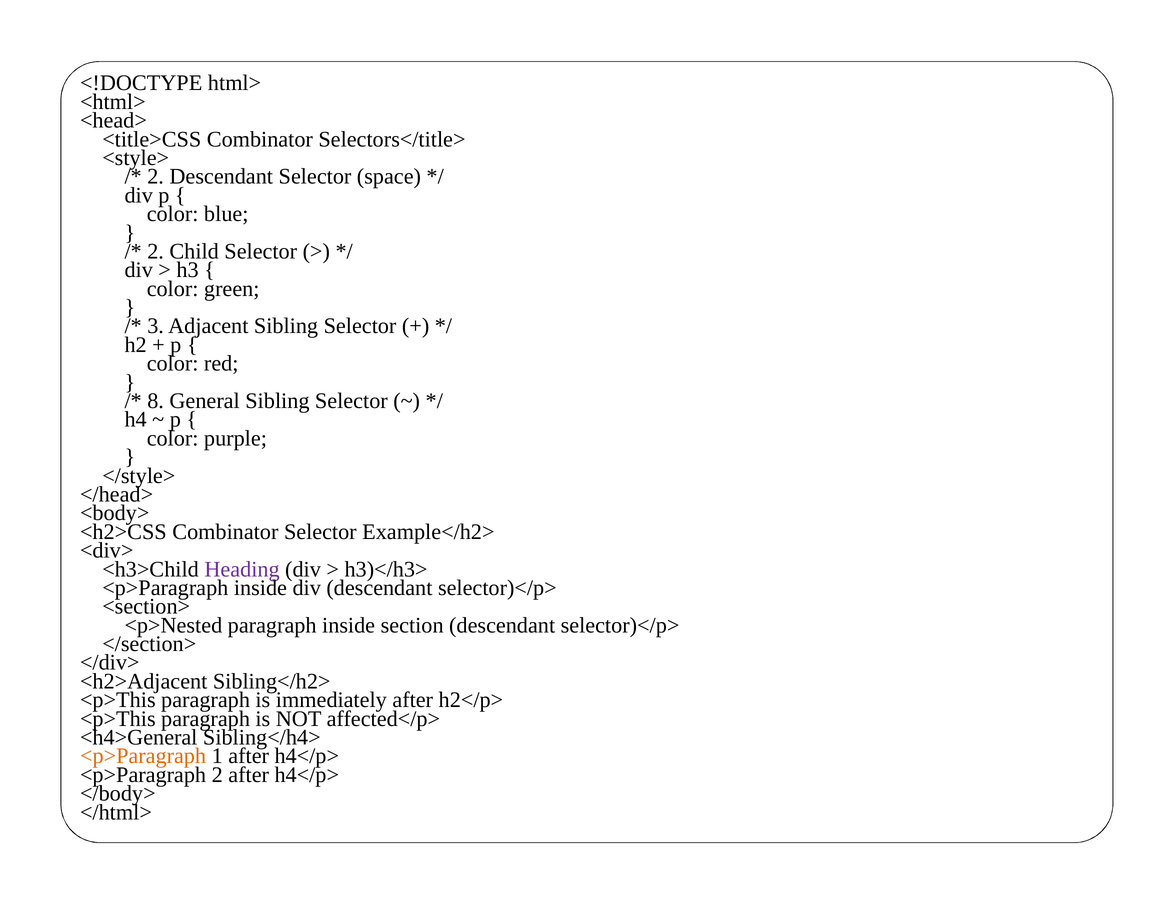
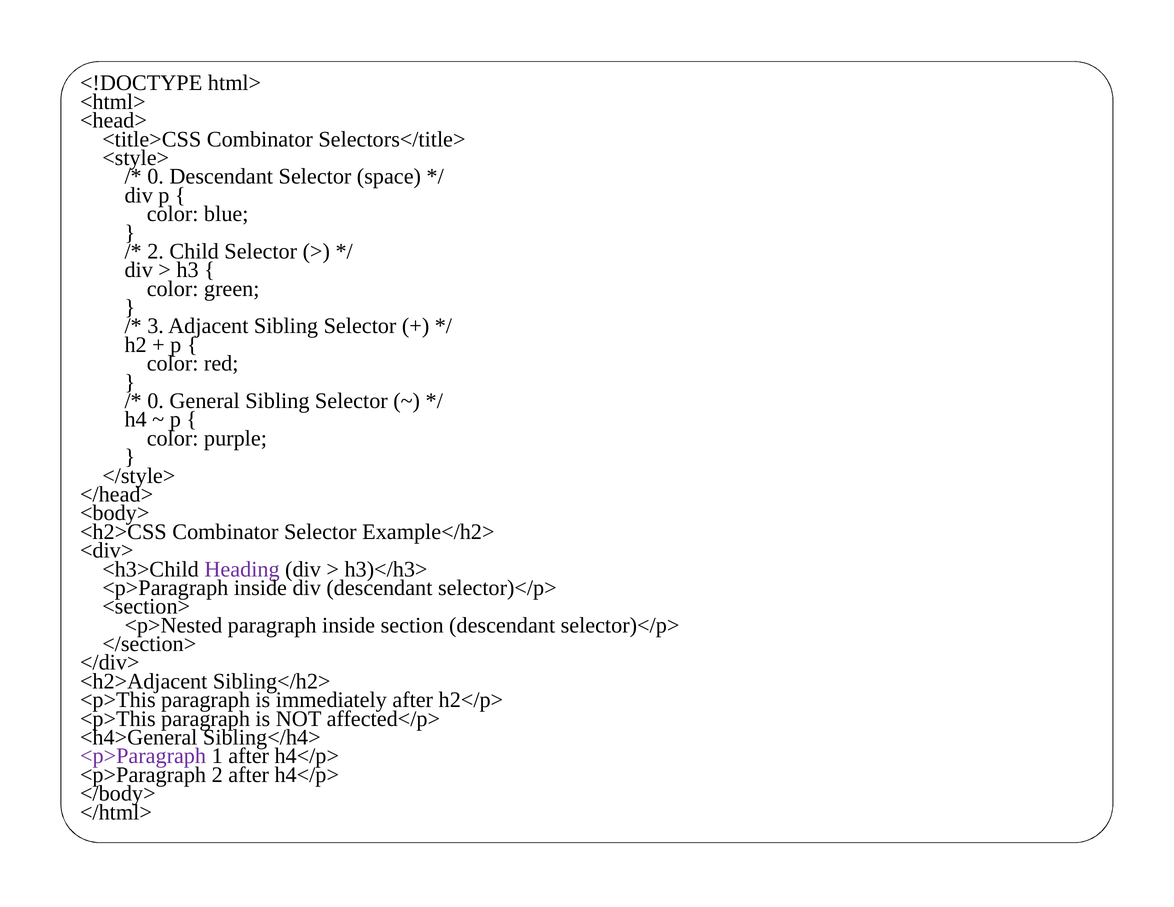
2: 2 -> 0 (156, 177)
8: 8 -> 0 (156, 401)
<p>Paragraph colour: orange -> purple (143, 756)
